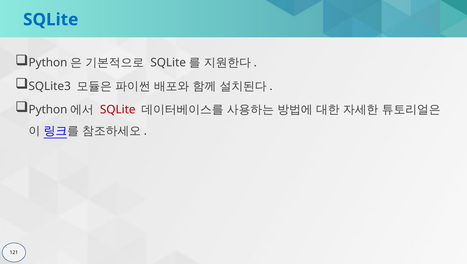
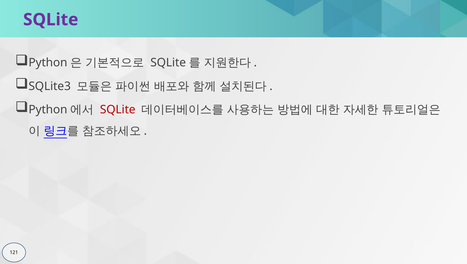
SQLite colour: blue -> purple (51, 20)
